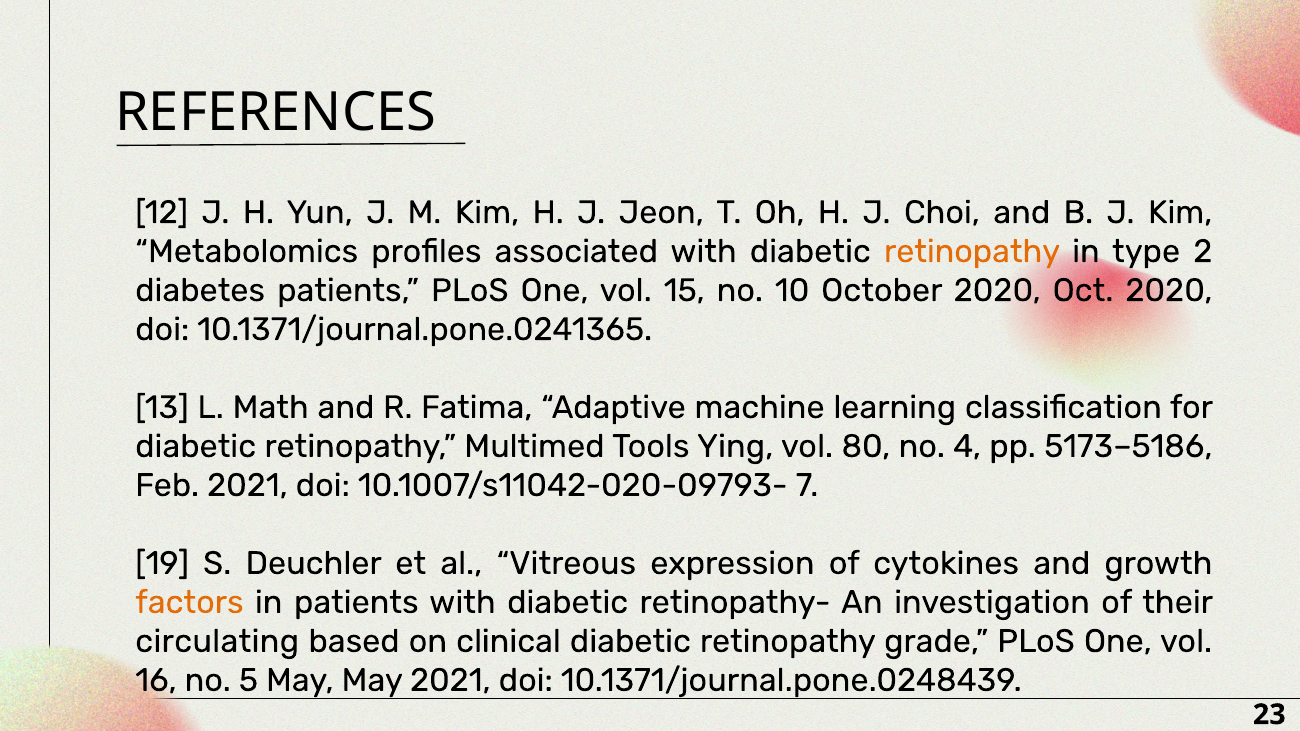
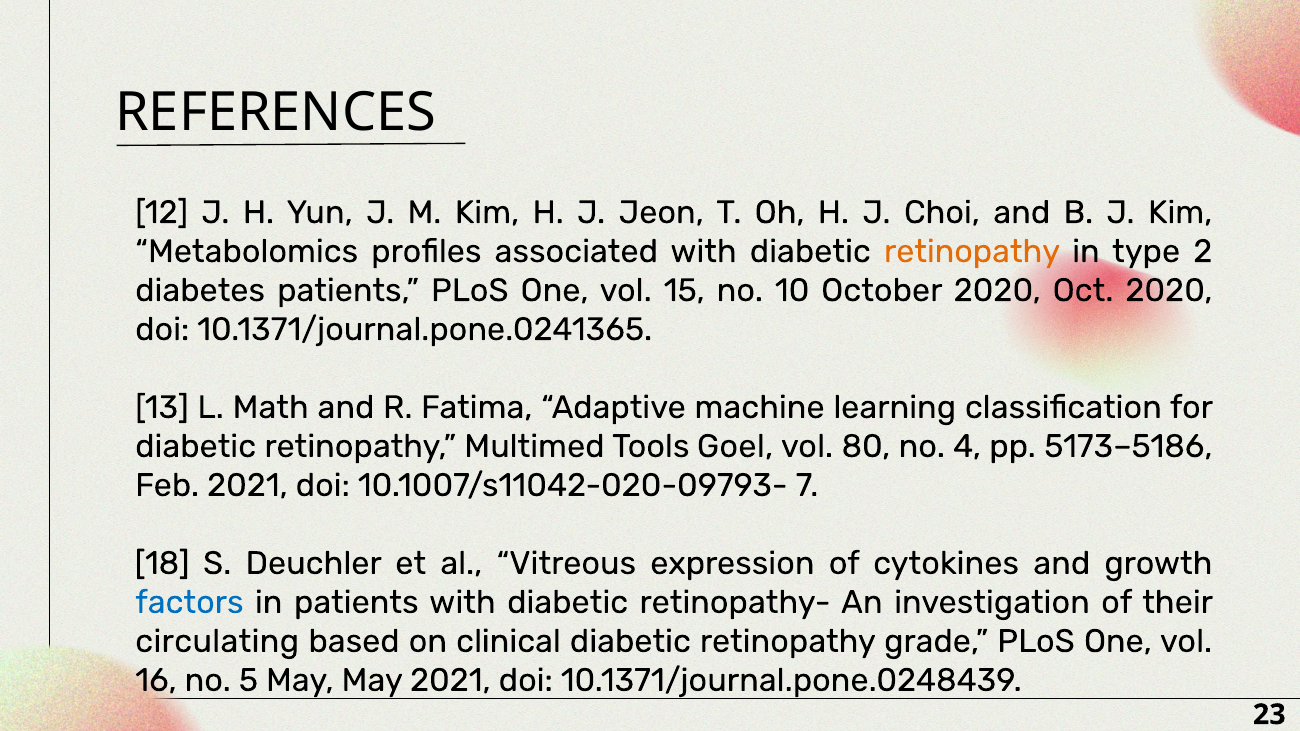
Ying: Ying -> Goel (735, 446)
19: 19 -> 18 (162, 563)
factors colour: orange -> blue (189, 602)
